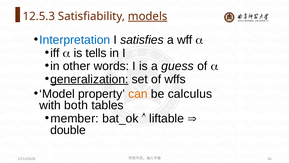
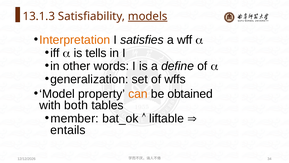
12.5.3: 12.5.3 -> 13.1.3 (39, 16)
Interpretation colour: blue -> orange (75, 40)
guess: guess -> define (178, 66)
generalization underline: present -> none (89, 79)
calculus: calculus -> obtained (190, 94)
double: double -> entails (68, 130)
